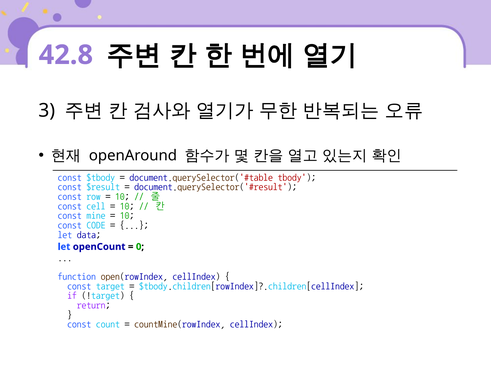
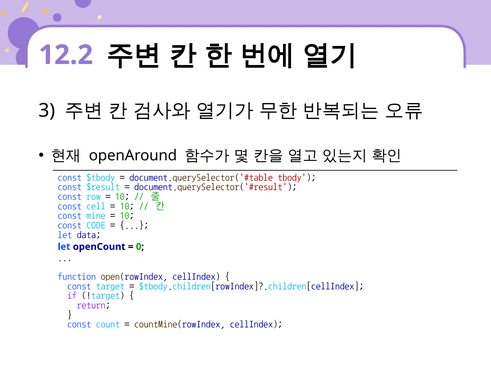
42.8: 42.8 -> 12.2 (66, 55)
